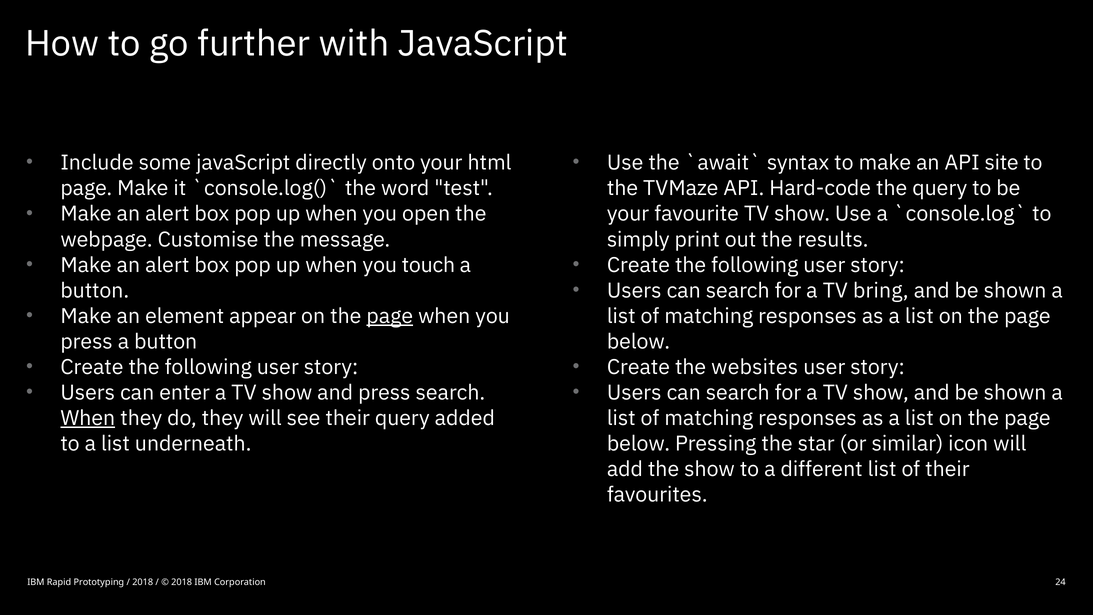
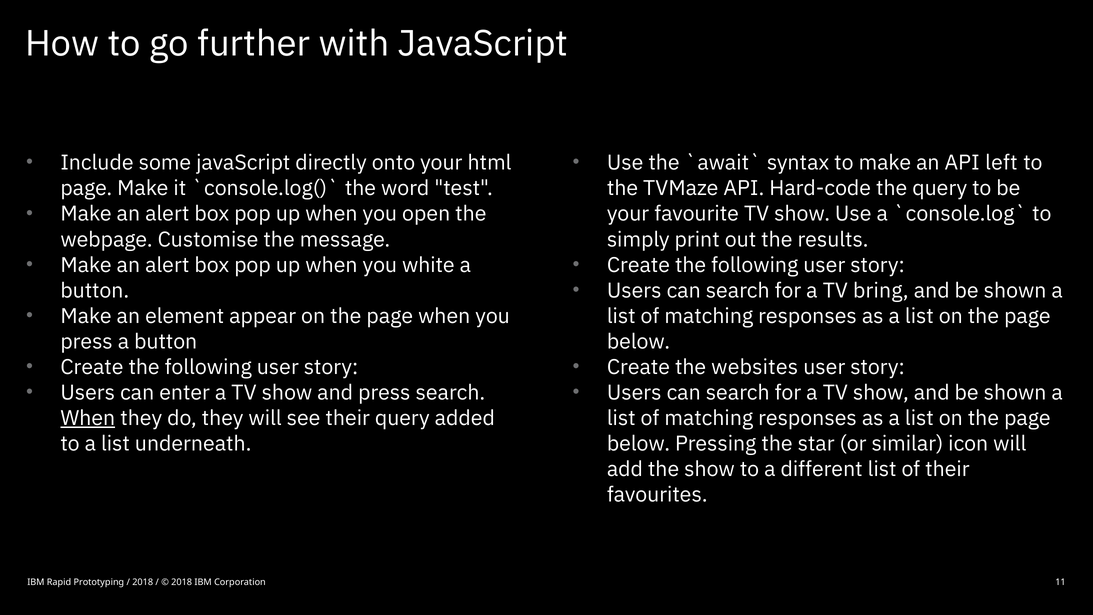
site: site -> left (1001, 163)
touch: touch -> white (428, 265)
page underline: present -> none (390, 316)
24: 24 -> 11 (1061, 582)
